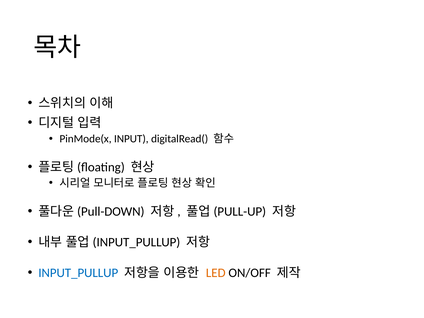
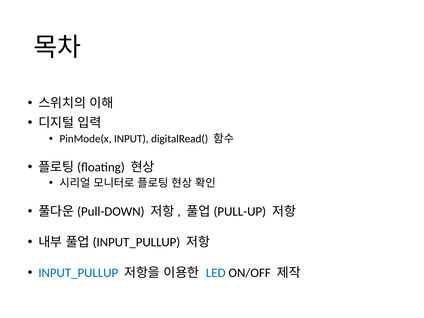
LED colour: orange -> blue (216, 273)
